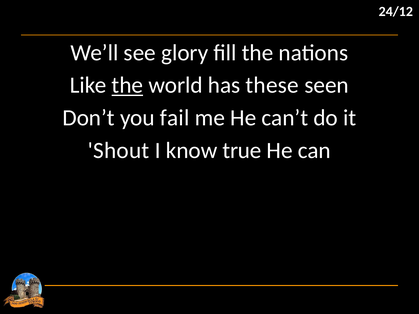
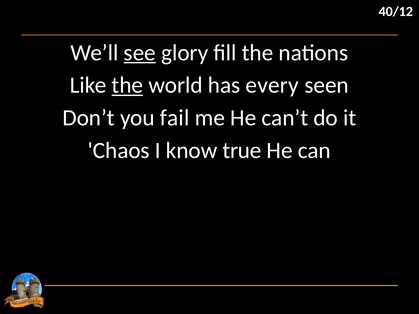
24/12: 24/12 -> 40/12 (396, 11)
see underline: none -> present (140, 53)
these: these -> every (272, 85)
Shout: Shout -> Chaos (119, 150)
